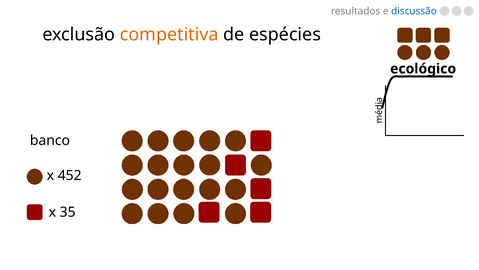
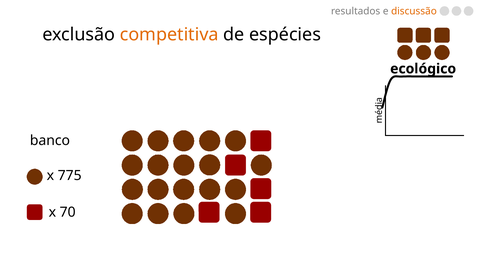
discussão colour: blue -> orange (414, 11)
452: 452 -> 775 (70, 175)
35: 35 -> 70 (68, 212)
